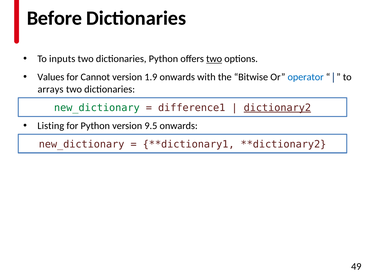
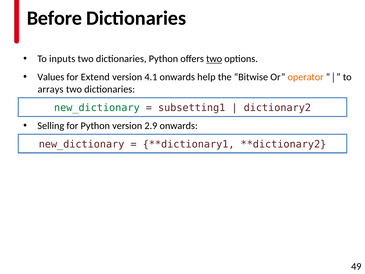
Cannot: Cannot -> Extend (95, 77)
1.9: 1.9 -> 4.1 (151, 77)
with: with -> help (206, 77)
operator colour: blue -> orange (306, 77)
difference1: difference1 -> subsetting1 (192, 108)
dictionary2 underline: present -> none (277, 108)
Listing: Listing -> Selling (51, 126)
9.5: 9.5 -> 2.9 (151, 126)
